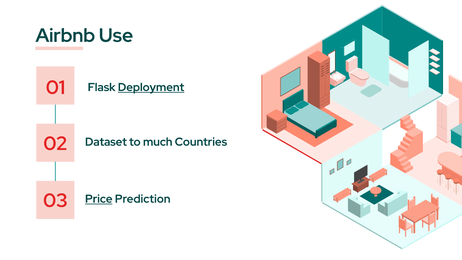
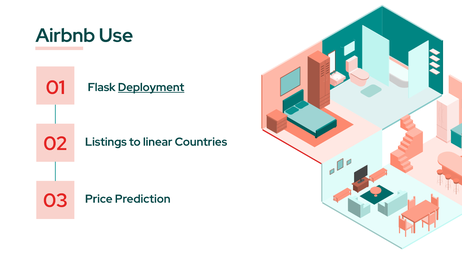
Dataset: Dataset -> Listings (106, 142)
much: much -> linear (158, 142)
Price underline: present -> none (99, 199)
